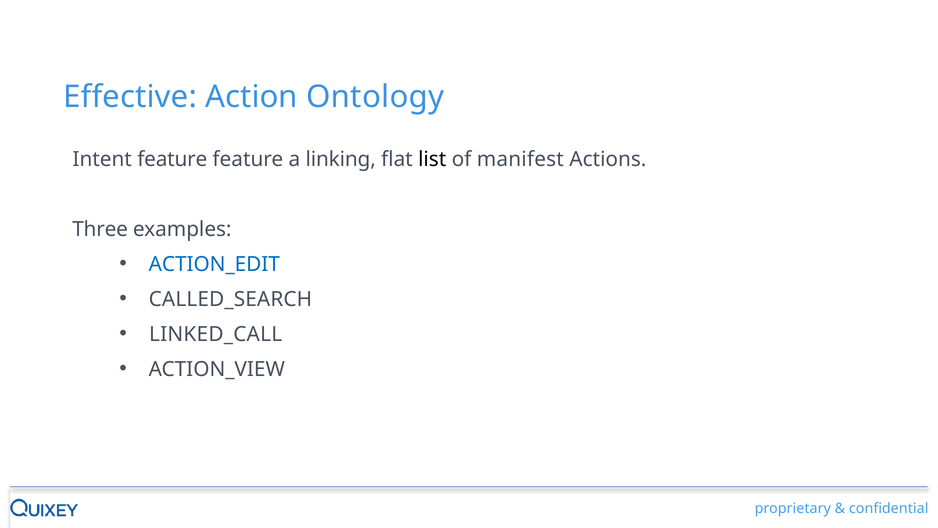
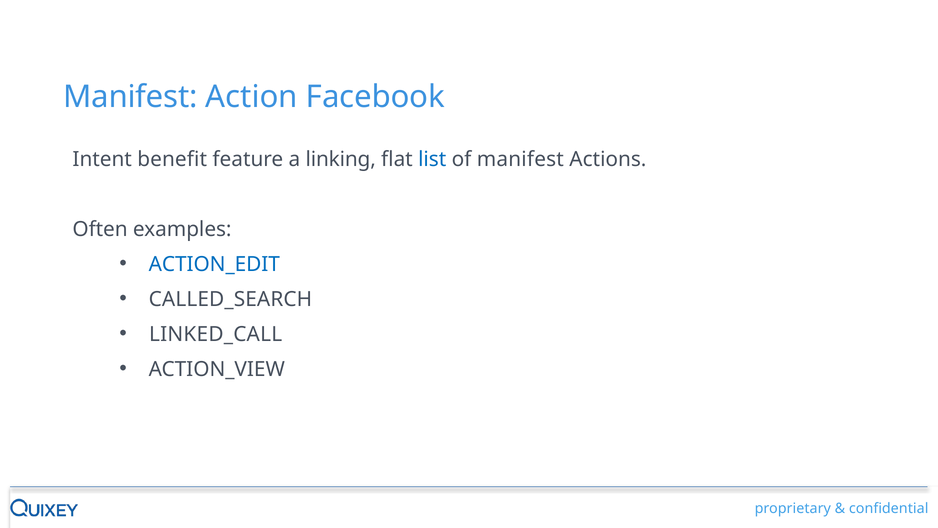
Effective: Effective -> Manifest (130, 97)
Ontology: Ontology -> Facebook (375, 97)
Intent feature: feature -> benefit (172, 159)
list colour: black -> blue (432, 159)
Three: Three -> Often (100, 229)
